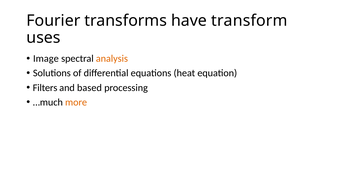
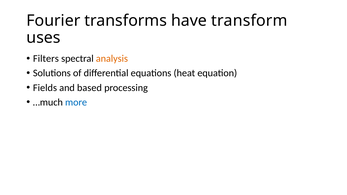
Image: Image -> Filters (46, 59)
Filters: Filters -> Fields (45, 88)
more colour: orange -> blue (76, 102)
